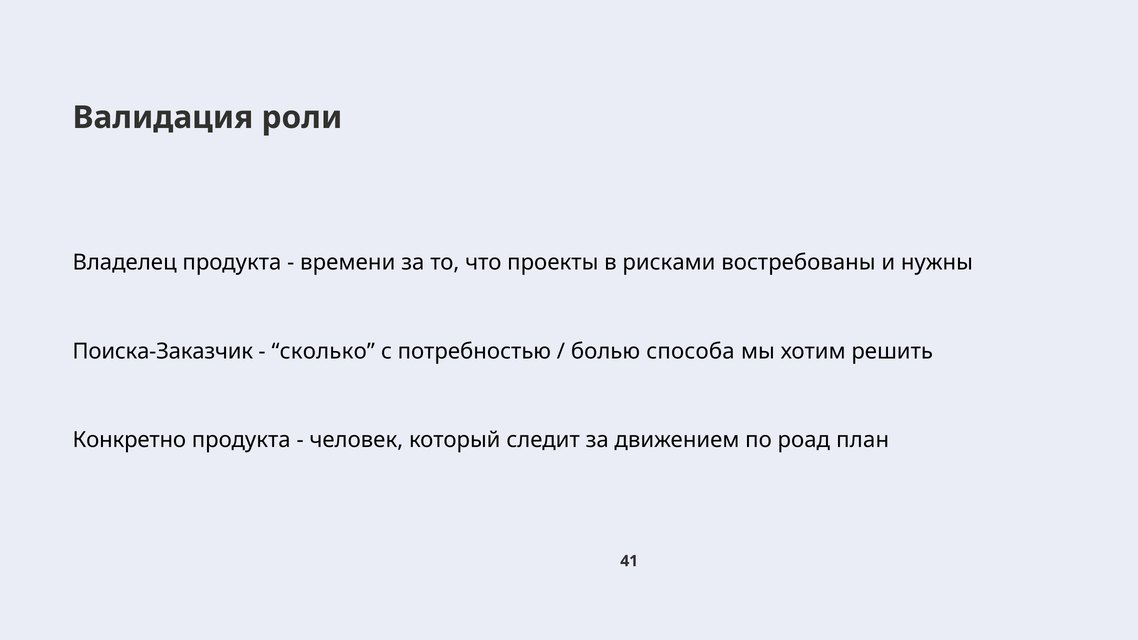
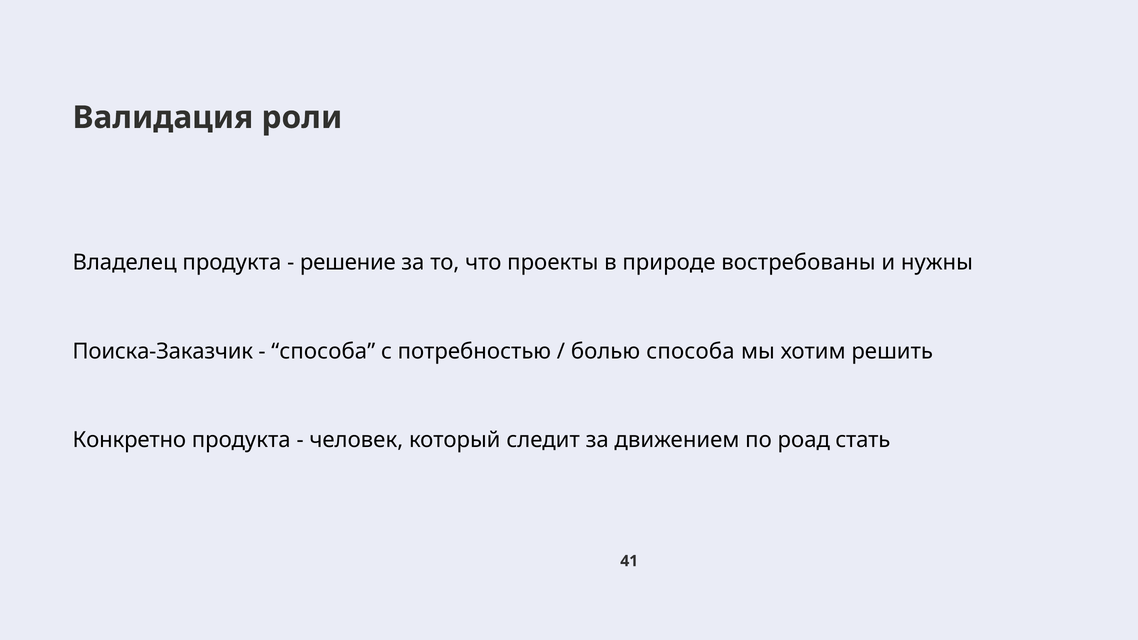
времени: времени -> решение (348, 262)
рисками: рисками -> природе (669, 262)
сколько: сколько -> способа (323, 351)
план: план -> стать (863, 440)
